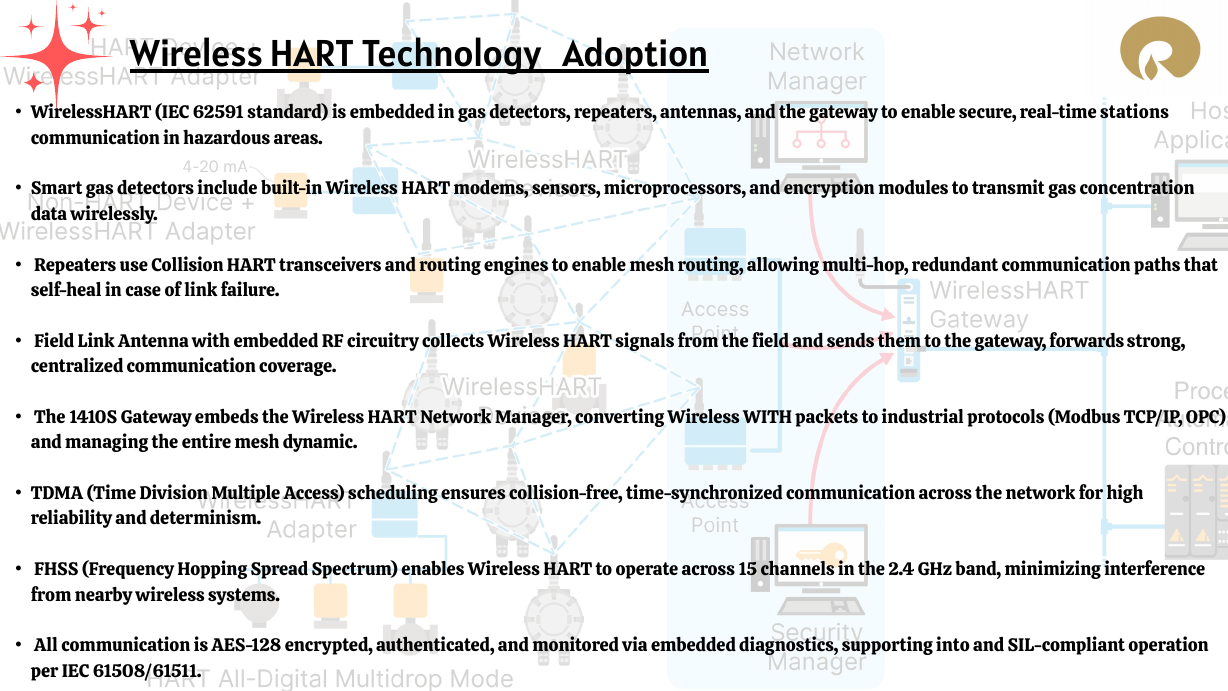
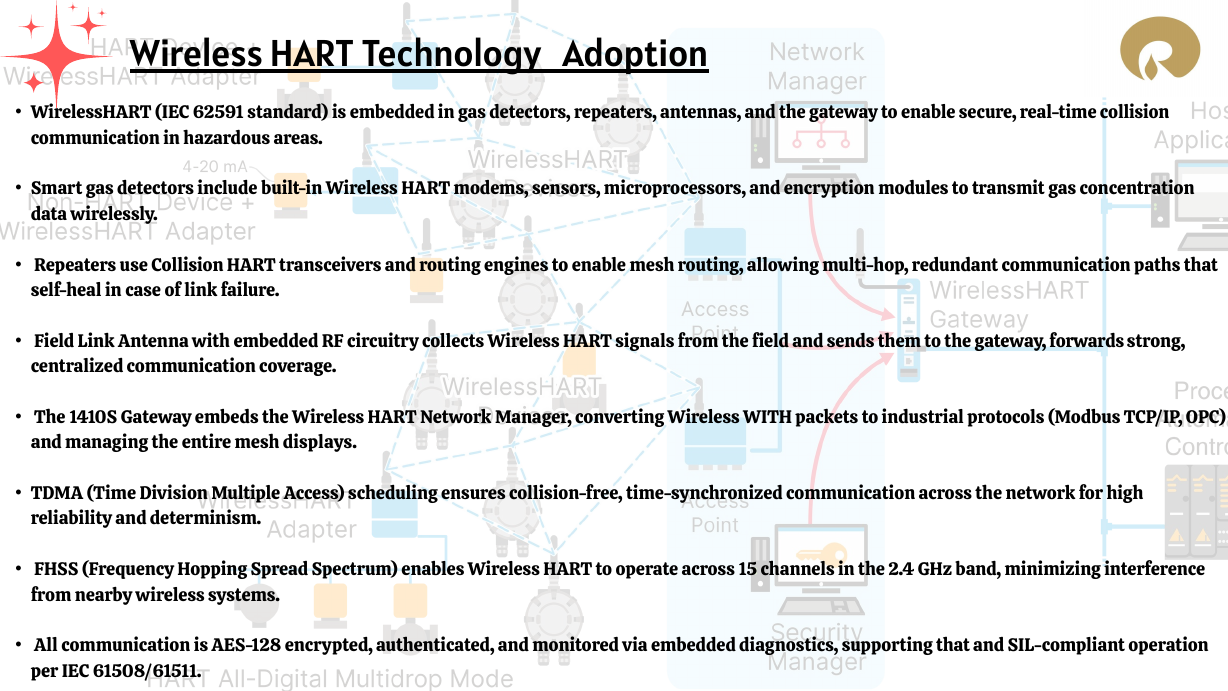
real-time stations: stations -> collision (1135, 113)
dynamic: dynamic -> displays (320, 443)
supporting into: into -> that (953, 646)
